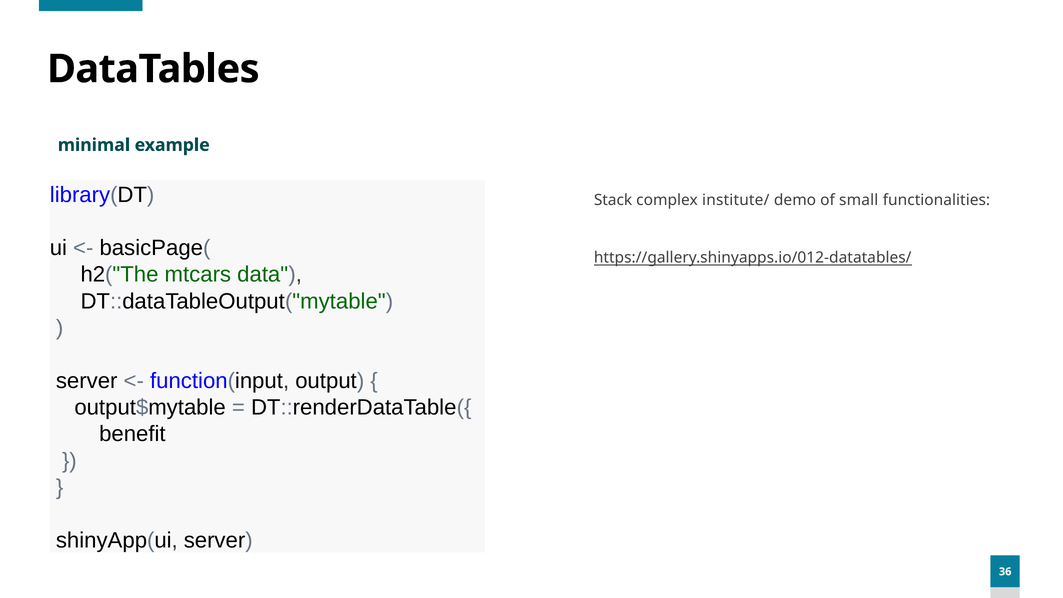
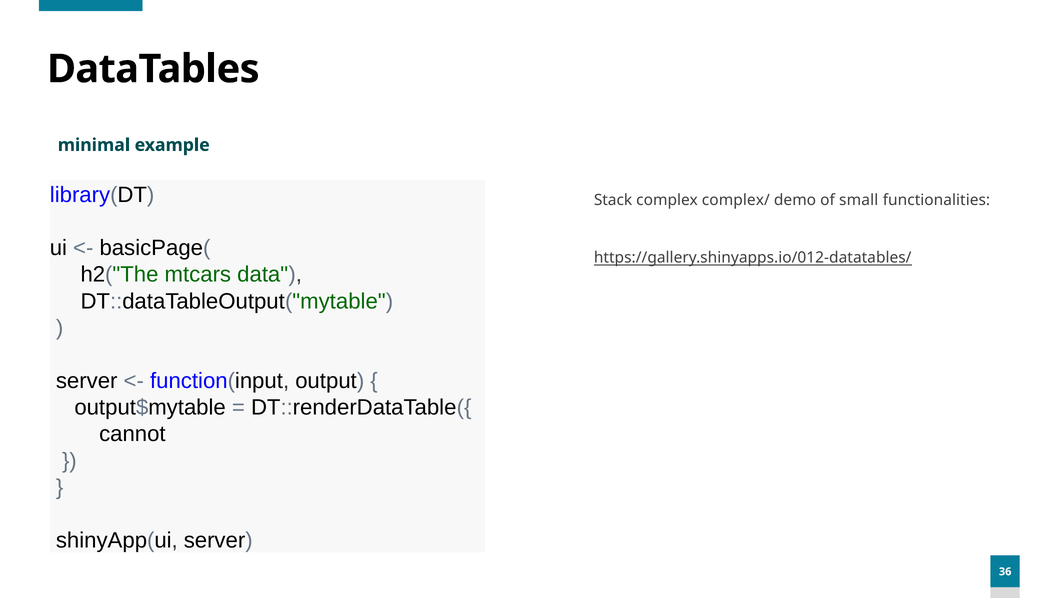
institute/: institute/ -> complex/ (736, 200)
benefit: benefit -> cannot (132, 434)
